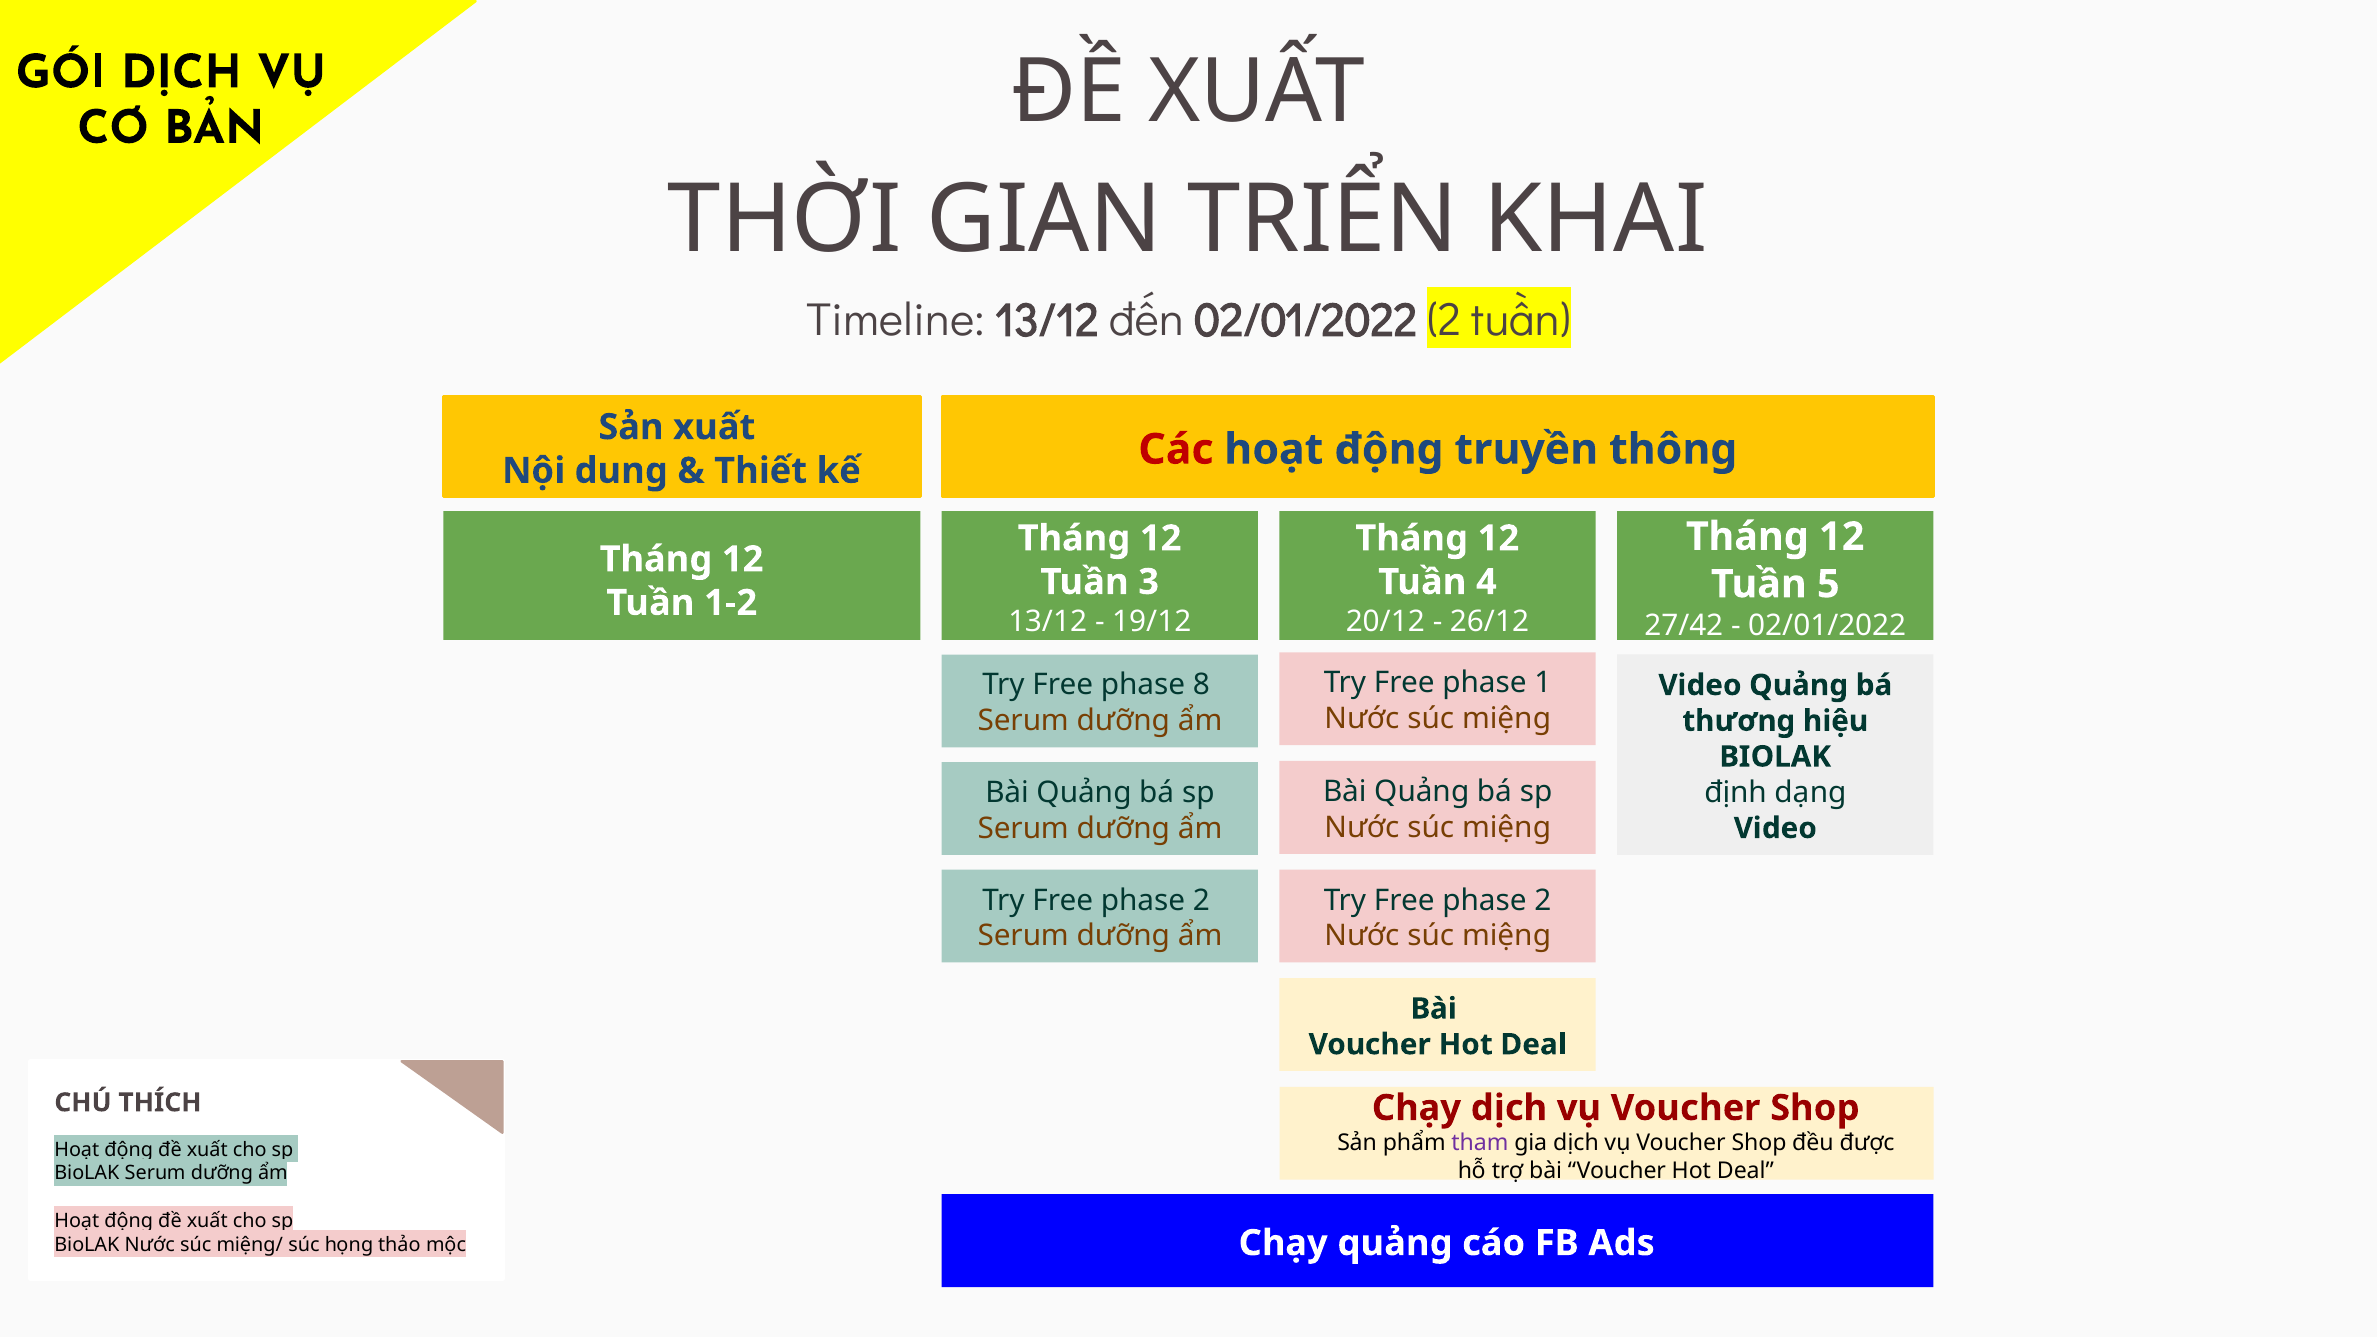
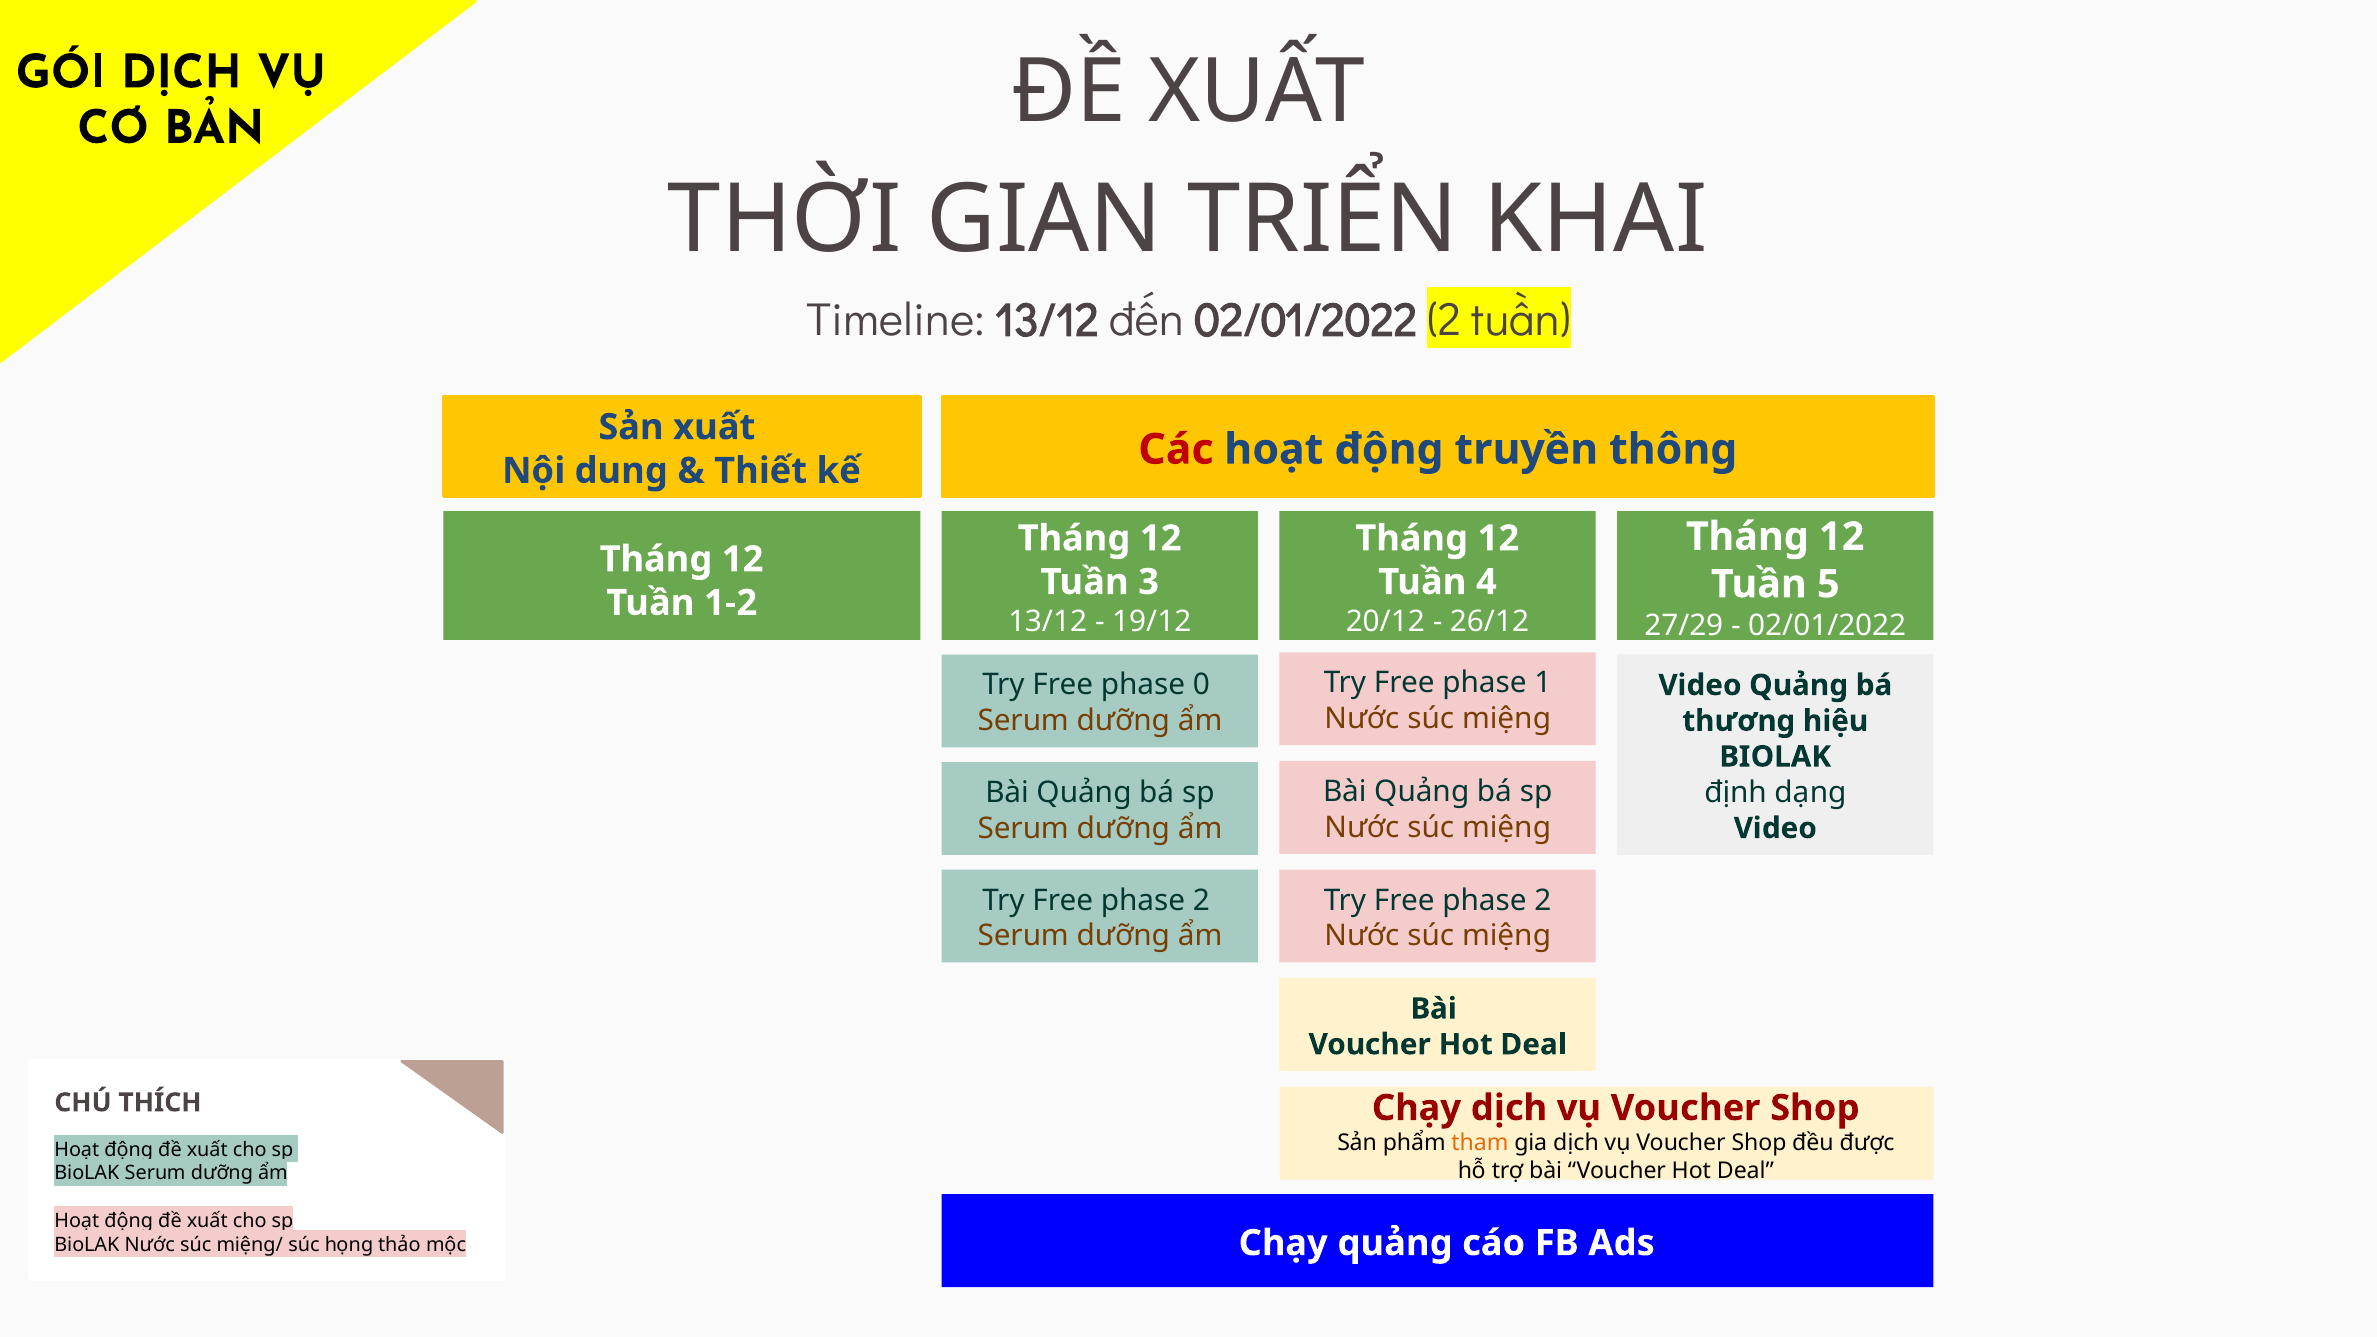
27/42: 27/42 -> 27/29 (1684, 625)
8: 8 -> 0 (1201, 685)
tham colour: purple -> orange (1480, 1143)
